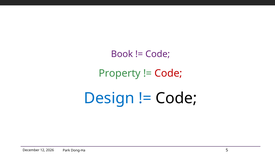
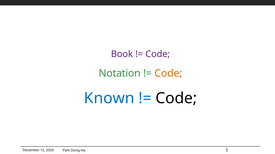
Property: Property -> Notation (120, 74)
Code colour: red -> orange (168, 74)
Design: Design -> Known (109, 99)
